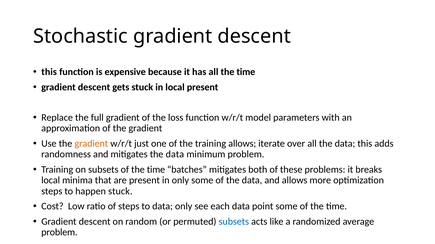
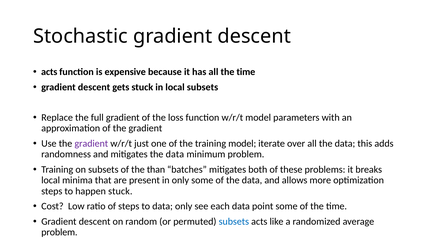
this: this -> acts (49, 72)
local present: present -> subsets (203, 87)
gradient colour: orange -> purple (91, 144)
training allows: allows -> model (242, 144)
subsets of the time: time -> than (156, 170)
